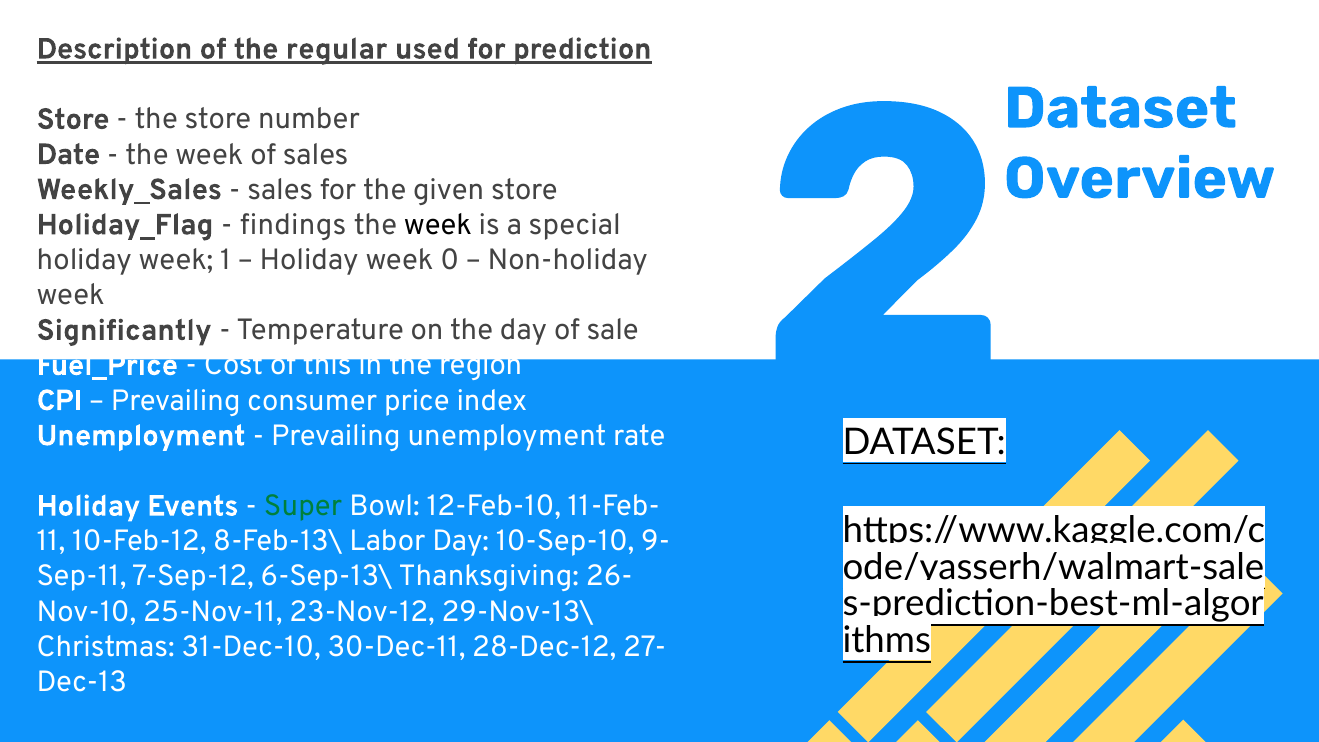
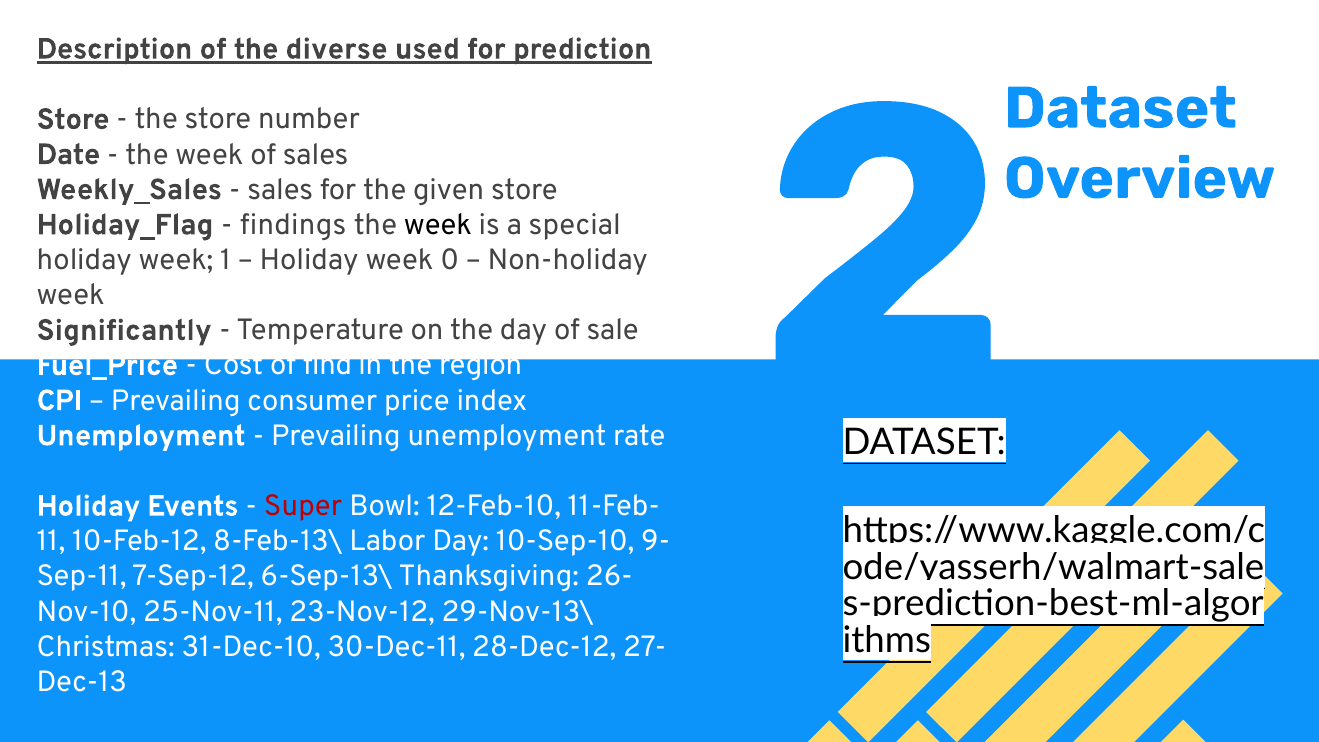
regular: regular -> diverse (337, 49)
this: this -> find (327, 365)
Super colour: green -> red (303, 506)
